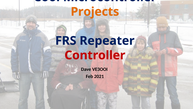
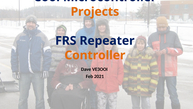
Controller colour: red -> orange (95, 55)
